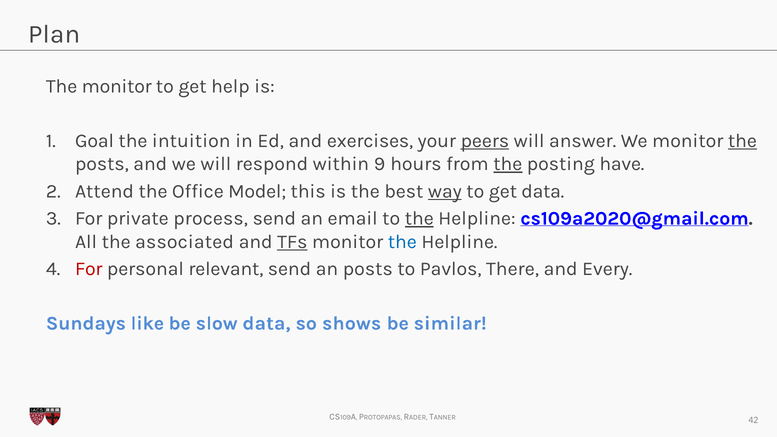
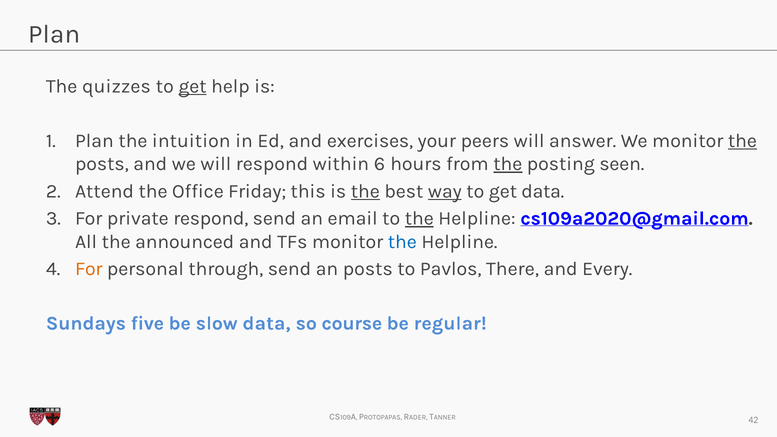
The monitor: monitor -> quizzes (116, 86)
get underline: none -> present (193, 86)
Goal: Goal -> Plan (94, 141)
peers underline: present -> none (485, 141)
9: 9 -> 6 (380, 164)
have: have -> seen (622, 164)
Model: Model -> Friday (257, 191)
the underline: none -> present (365, 191)
private process: process -> respond (211, 218)
associated: associated -> announced (185, 242)
TFs underline: present -> none (292, 242)
For colour: red -> orange (89, 269)
relevant: relevant -> through (226, 269)
like: like -> five (147, 323)
shows: shows -> course (352, 323)
similar: similar -> regular (450, 323)
